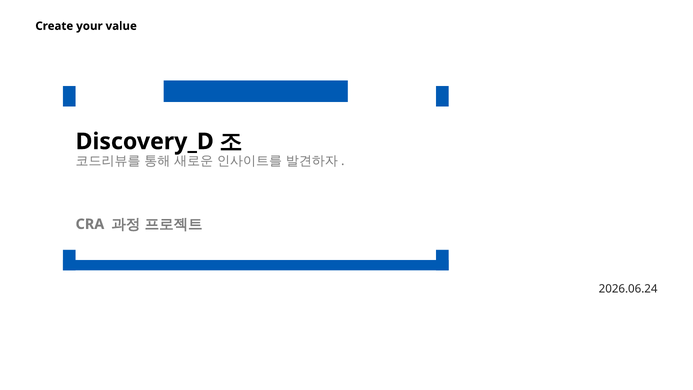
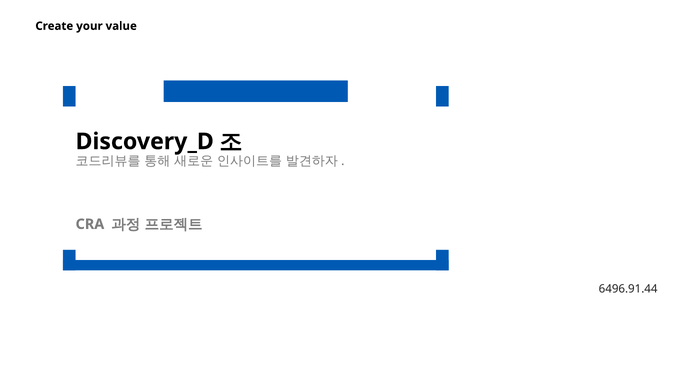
2026.06.24: 2026.06.24 -> 6496.91.44 (628, 289)
